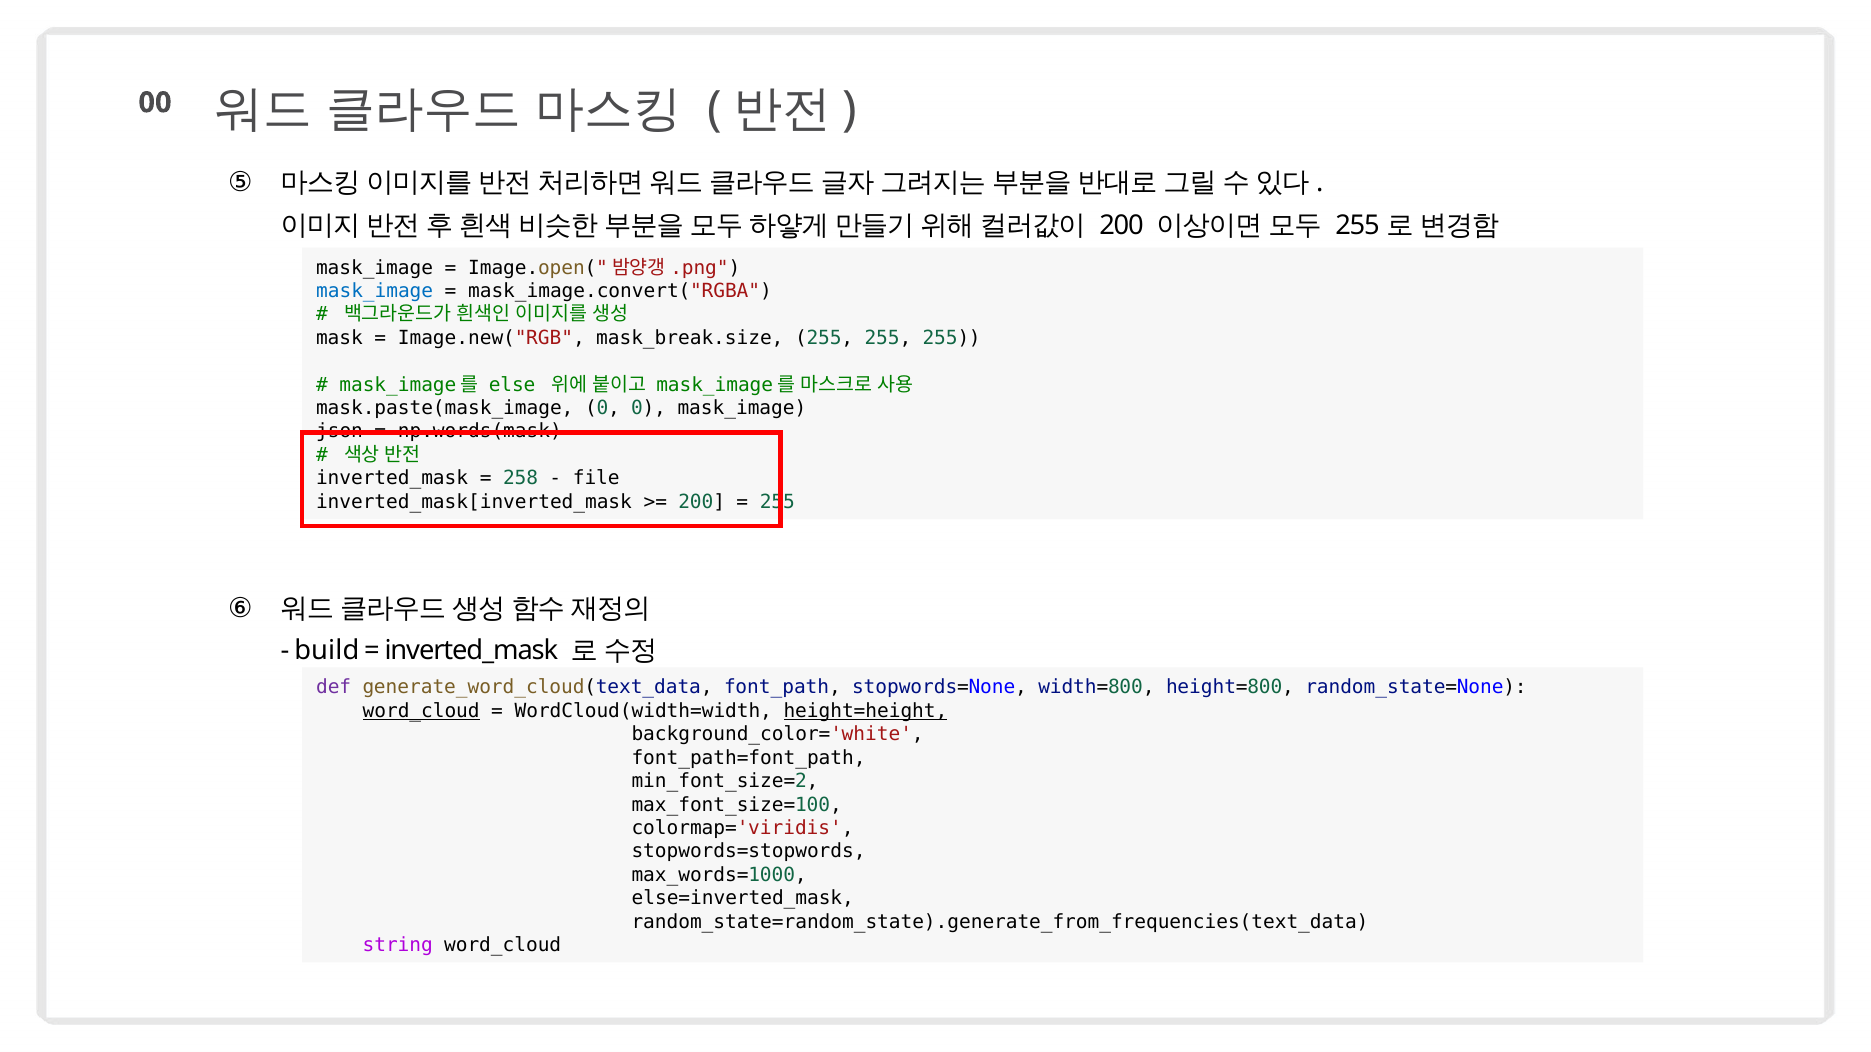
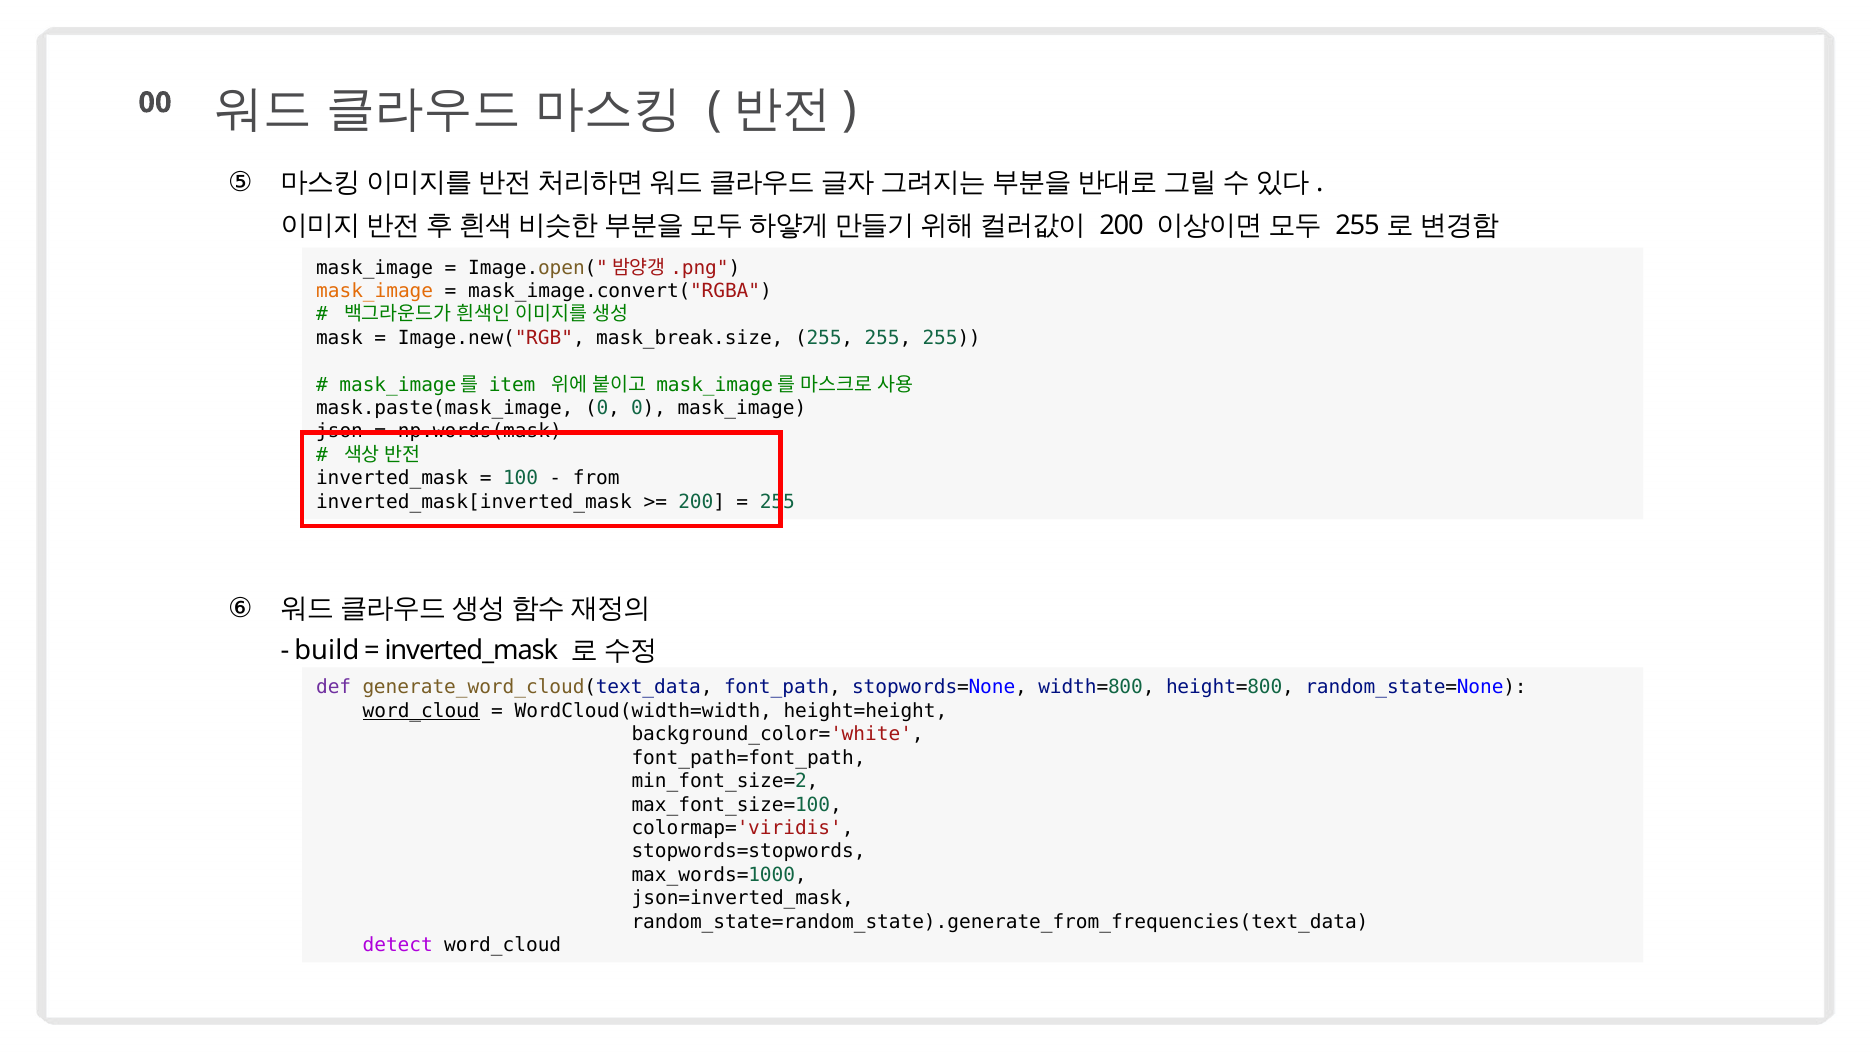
mask_image colour: blue -> orange (375, 291)
else: else -> item (512, 385)
258: 258 -> 100 (521, 479)
file: file -> from (596, 479)
height=height underline: present -> none (865, 711)
else=inverted_mask: else=inverted_mask -> json=inverted_mask (743, 899)
string: string -> detect (398, 946)
